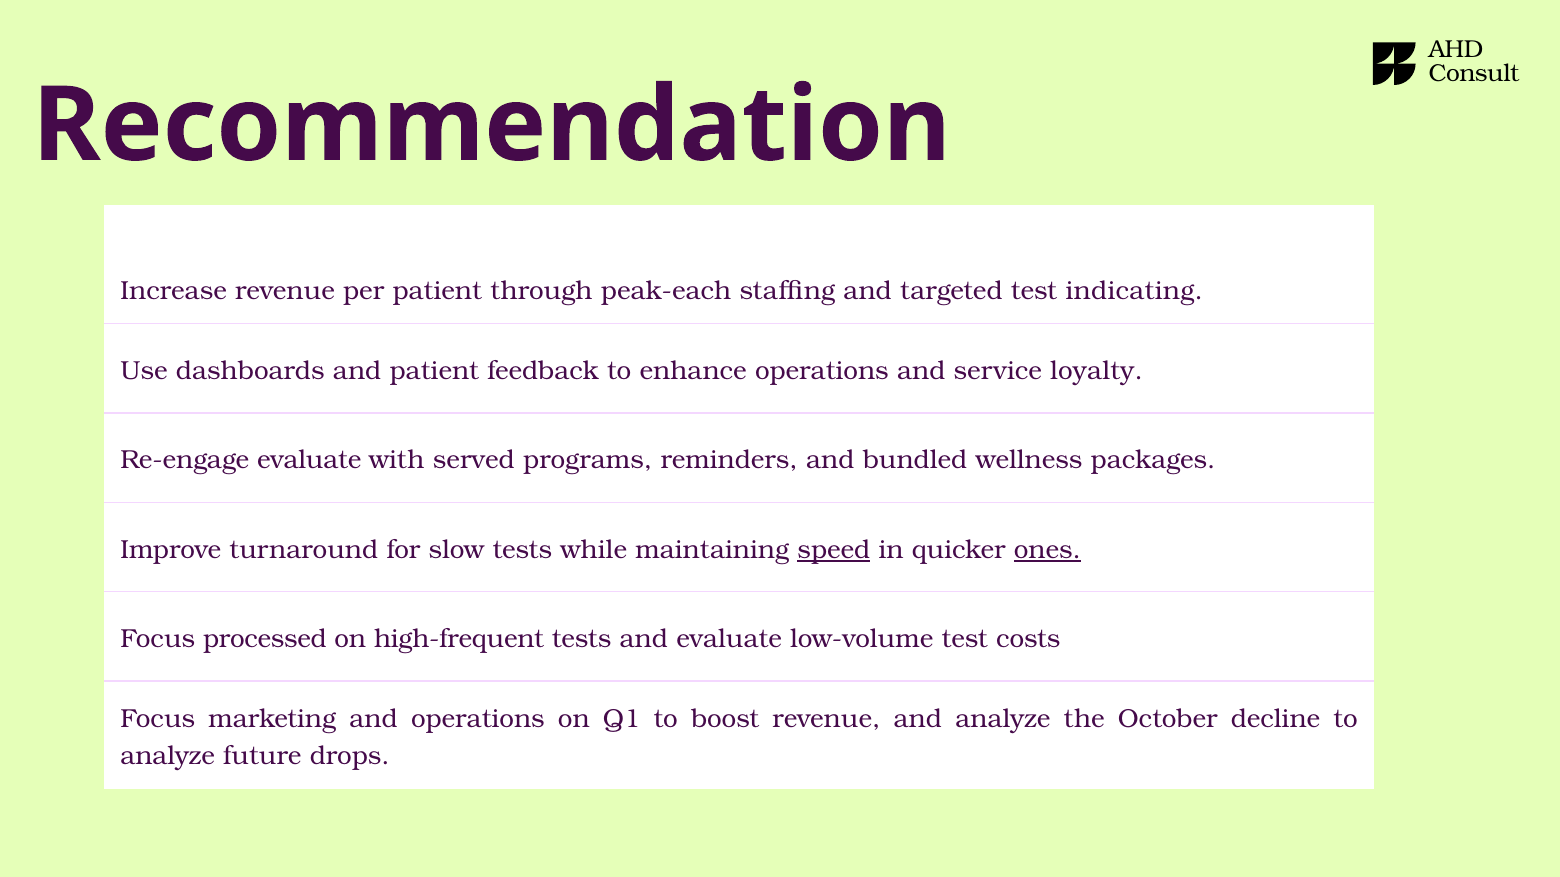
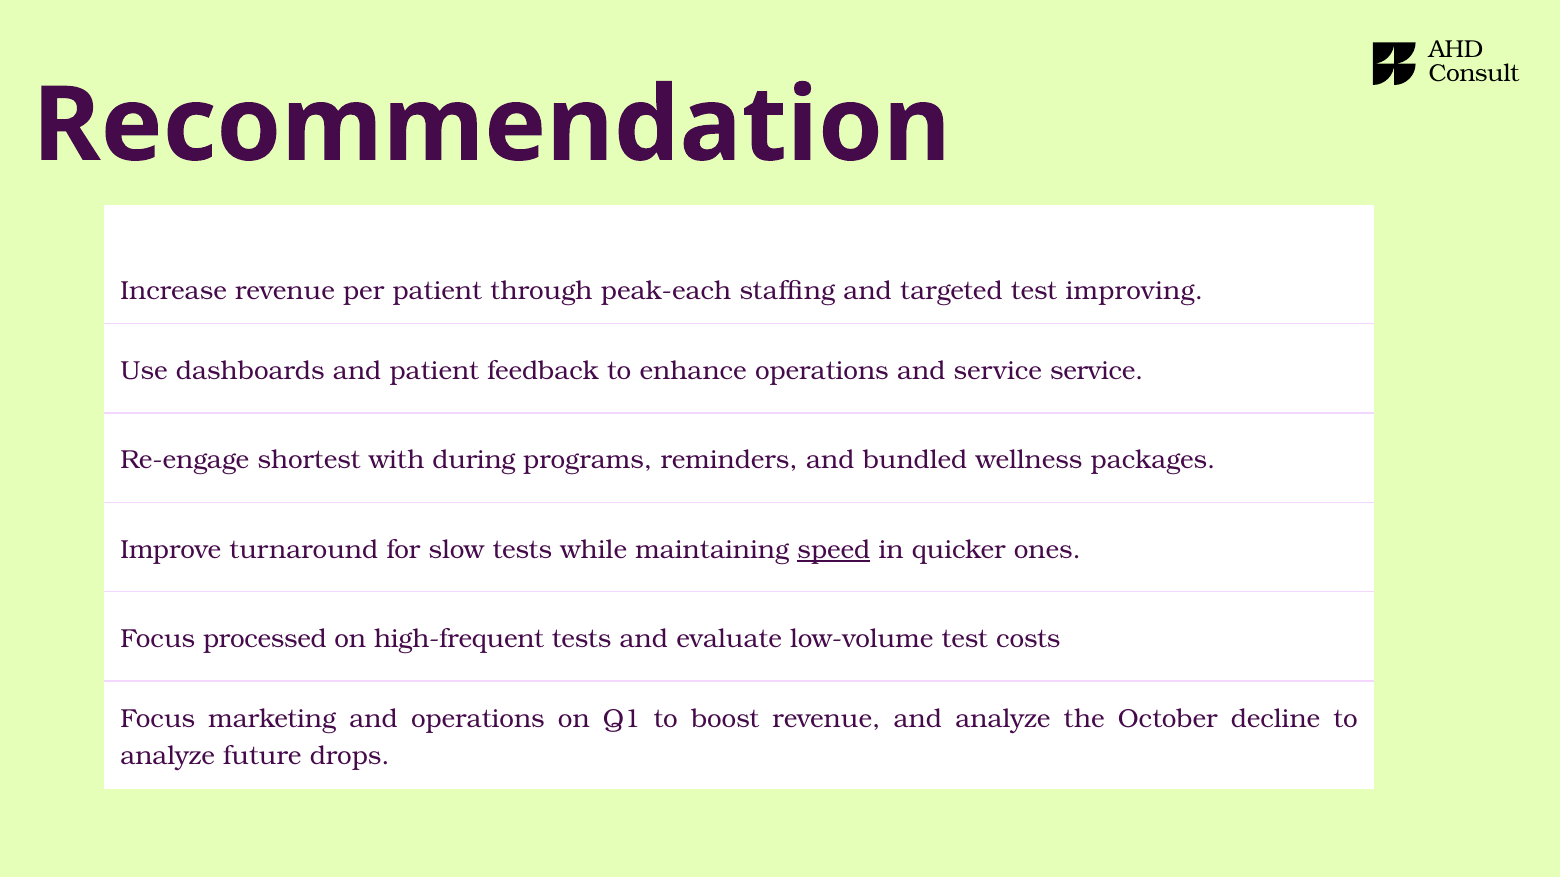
indicating: indicating -> improving (1134, 291)
service loyalty: loyalty -> service (1097, 371)
Re-engage evaluate: evaluate -> shortest (309, 460)
served: served -> during (474, 460)
ones underline: present -> none (1047, 550)
